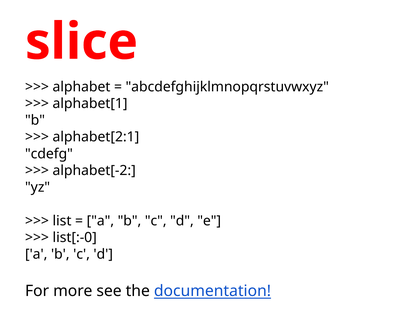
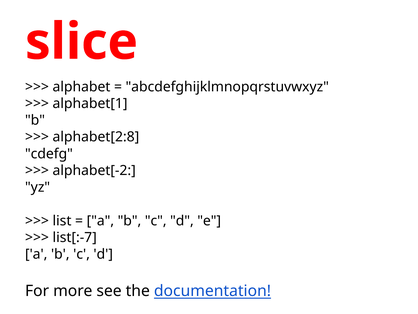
alphabet[2:1: alphabet[2:1 -> alphabet[2:8 (96, 137)
list[:-0: list[:-0 -> list[:-7 (75, 237)
